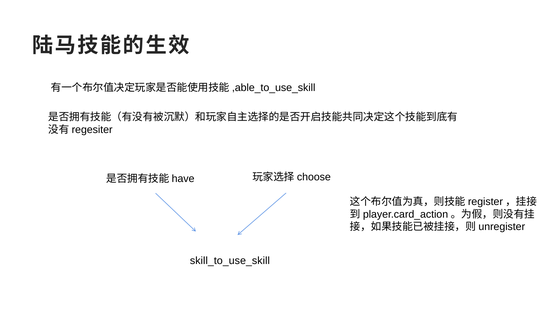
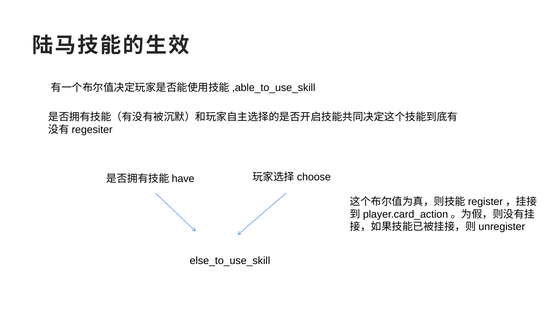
skill_to_use_skill: skill_to_use_skill -> else_to_use_skill (230, 261)
